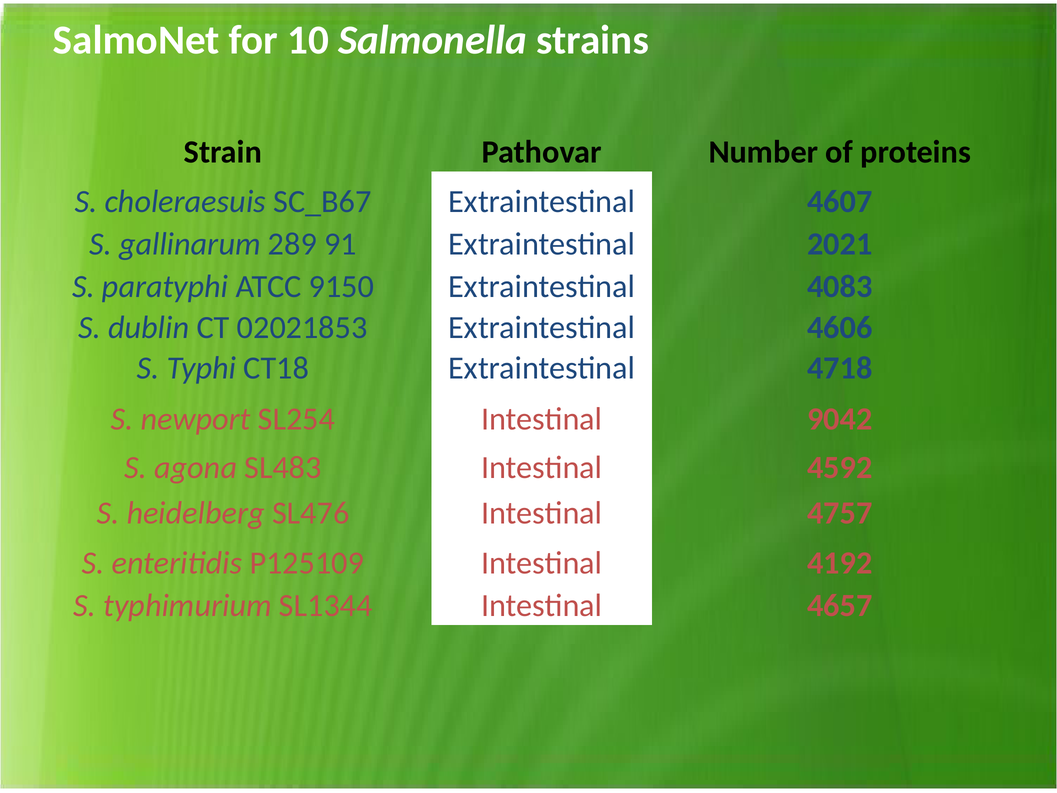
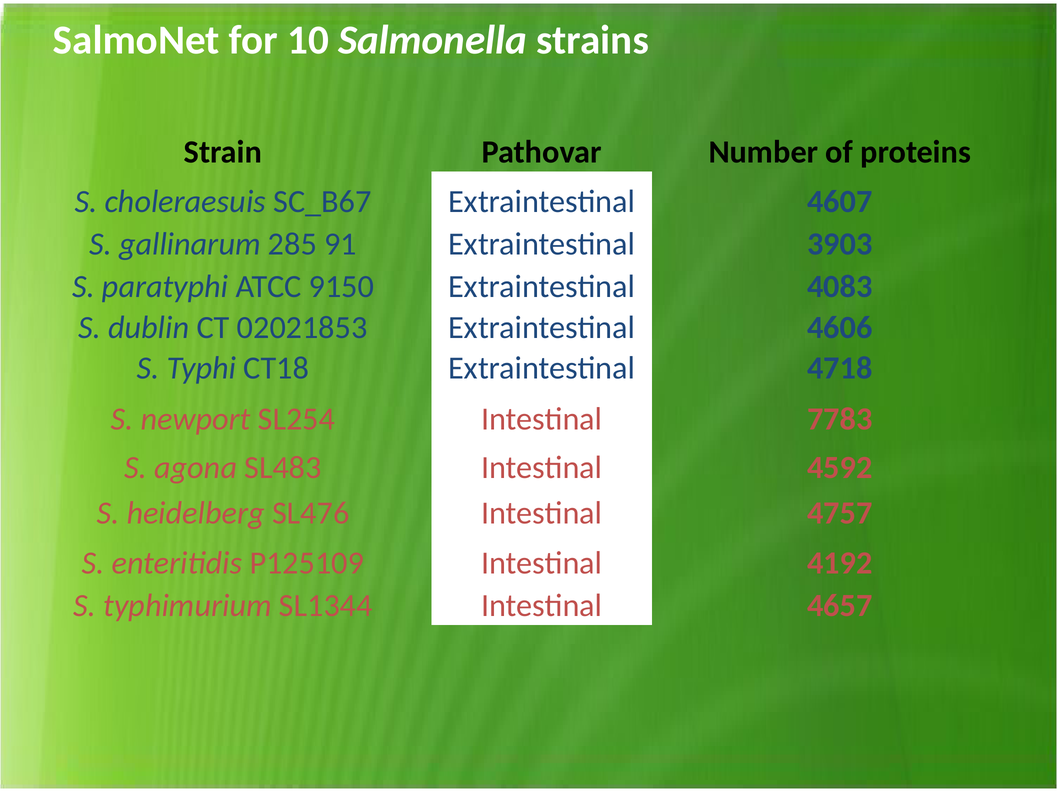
289: 289 -> 285 (292, 244)
2021: 2021 -> 3903 (840, 244)
9042: 9042 -> 7783 (840, 419)
